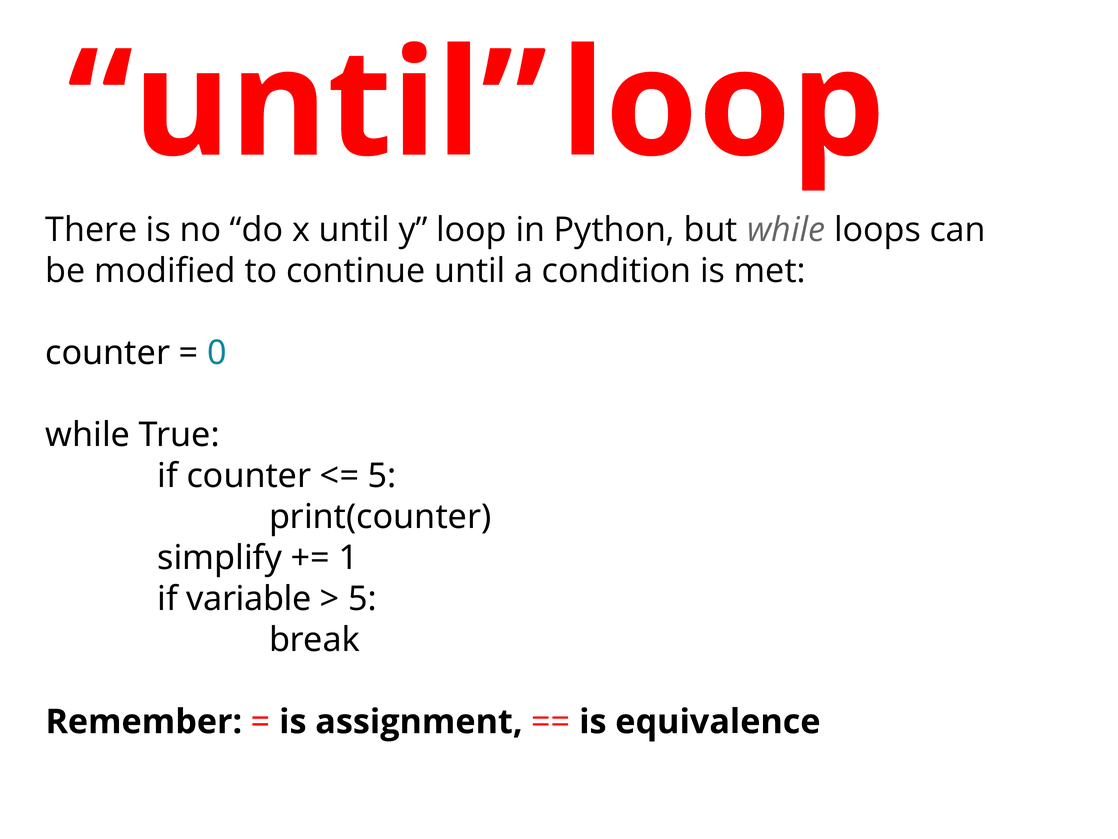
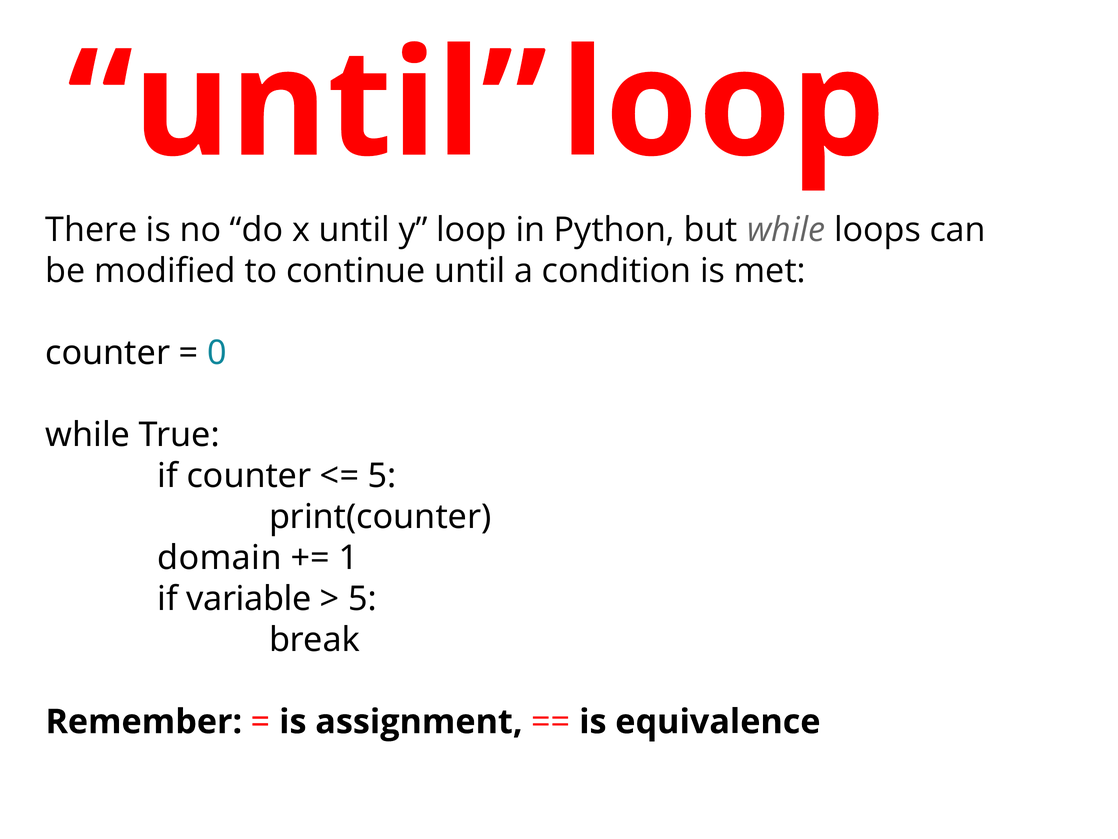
simplify: simplify -> domain (219, 558)
